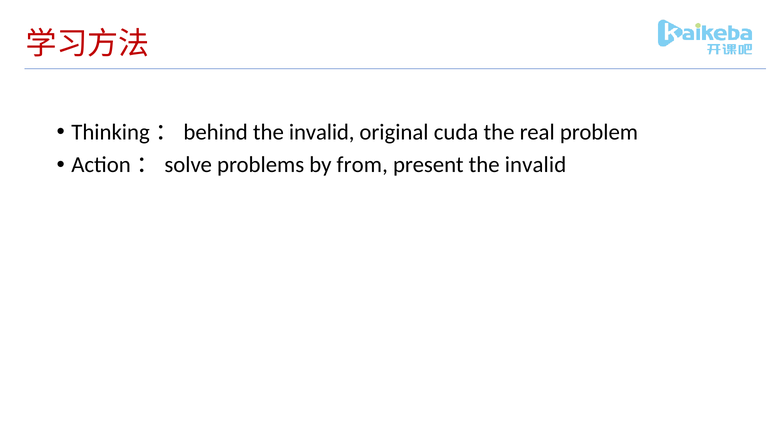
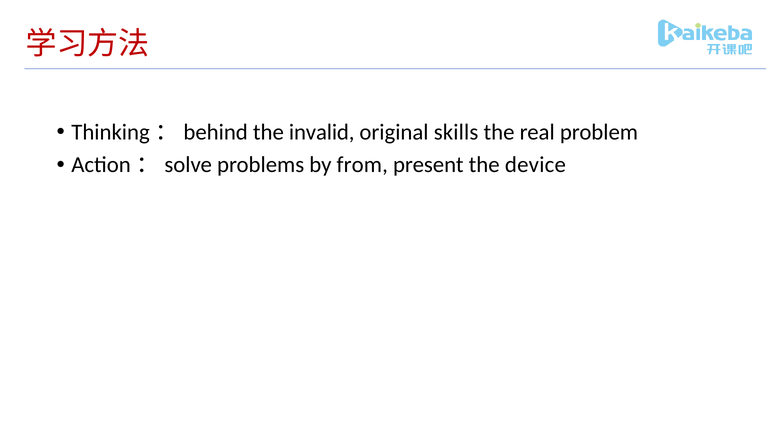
cuda: cuda -> skills (456, 132)
present the invalid: invalid -> device (535, 165)
